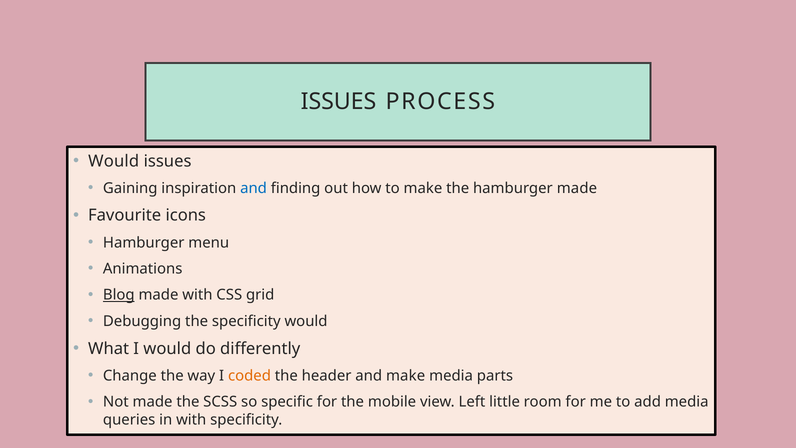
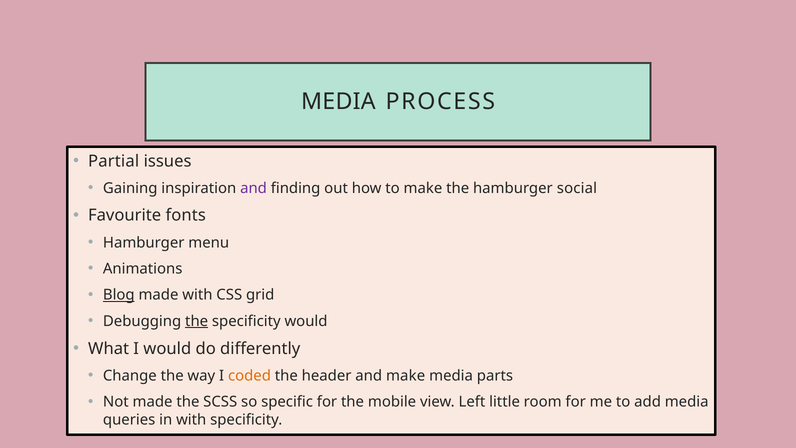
ISSUES: ISSUES -> MEDIA (338, 102)
Would: Would -> Partial (114, 161)
and colour: blue -> purple (254, 188)
hamburger made: made -> social (577, 188)
icons: icons -> fonts (186, 215)
the underline: none -> present (197, 321)
